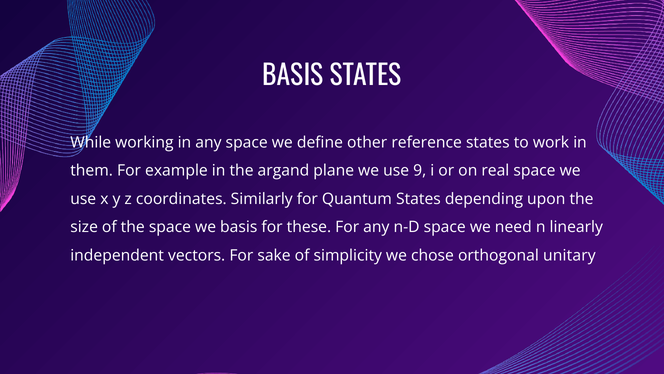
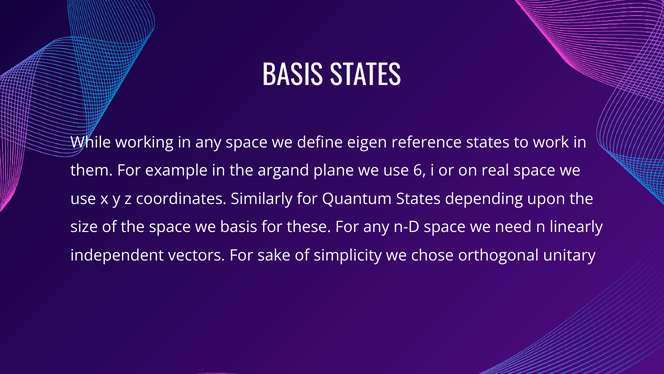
other: other -> eigen (367, 142)
9: 9 -> 6 (420, 171)
